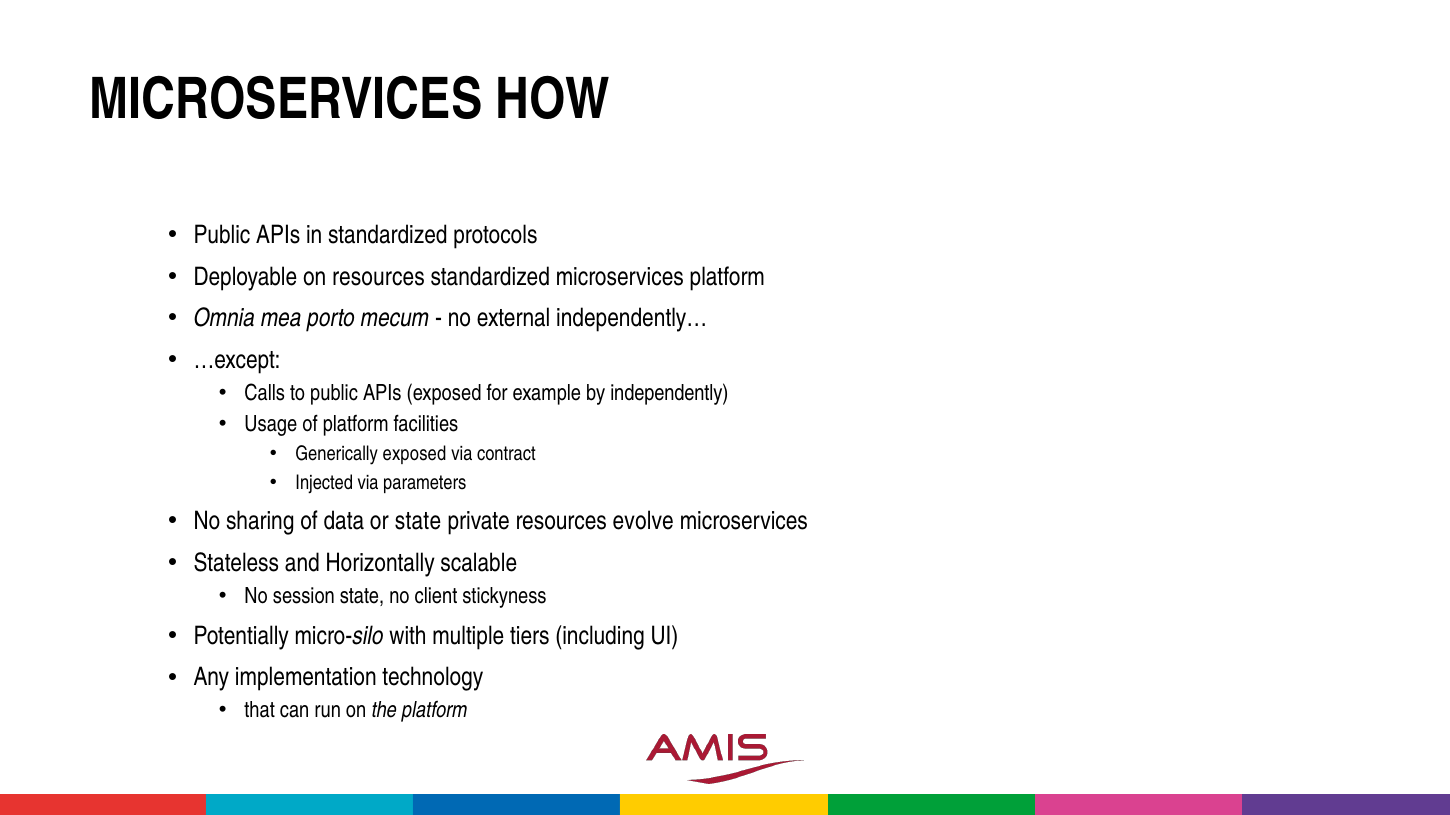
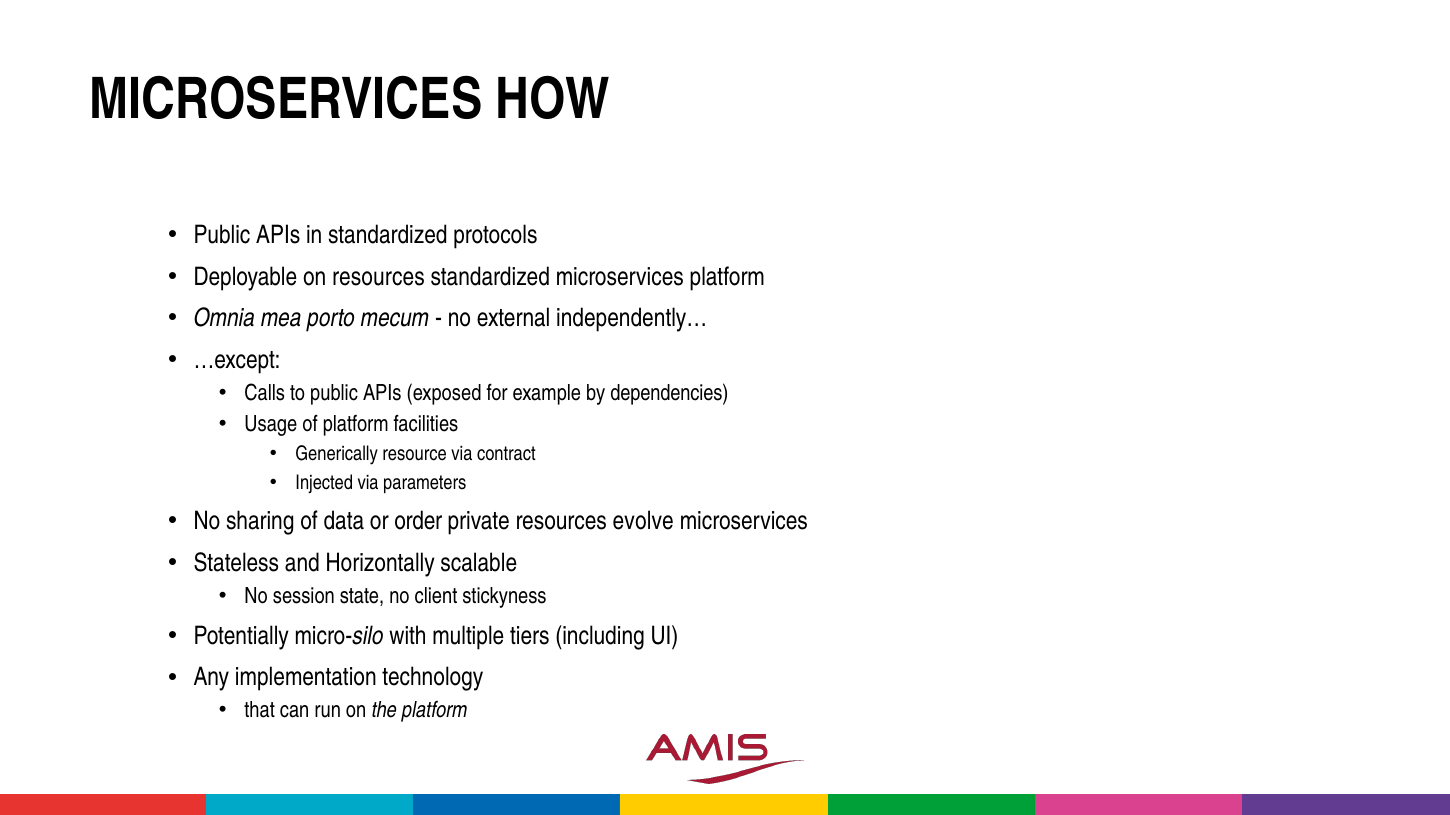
independently: independently -> dependencies (669, 393)
Generically exposed: exposed -> resource (415, 454)
or state: state -> order (418, 522)
